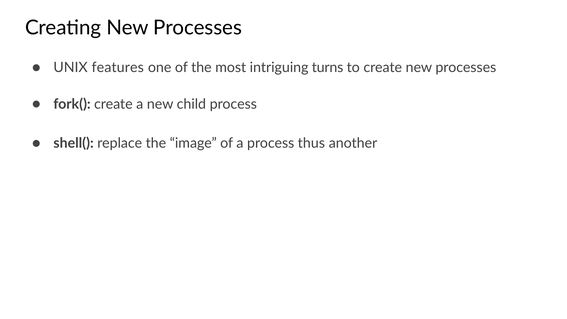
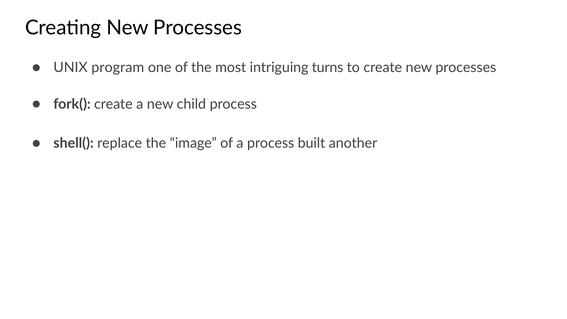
features: features -> program (118, 68)
thus: thus -> built (311, 143)
